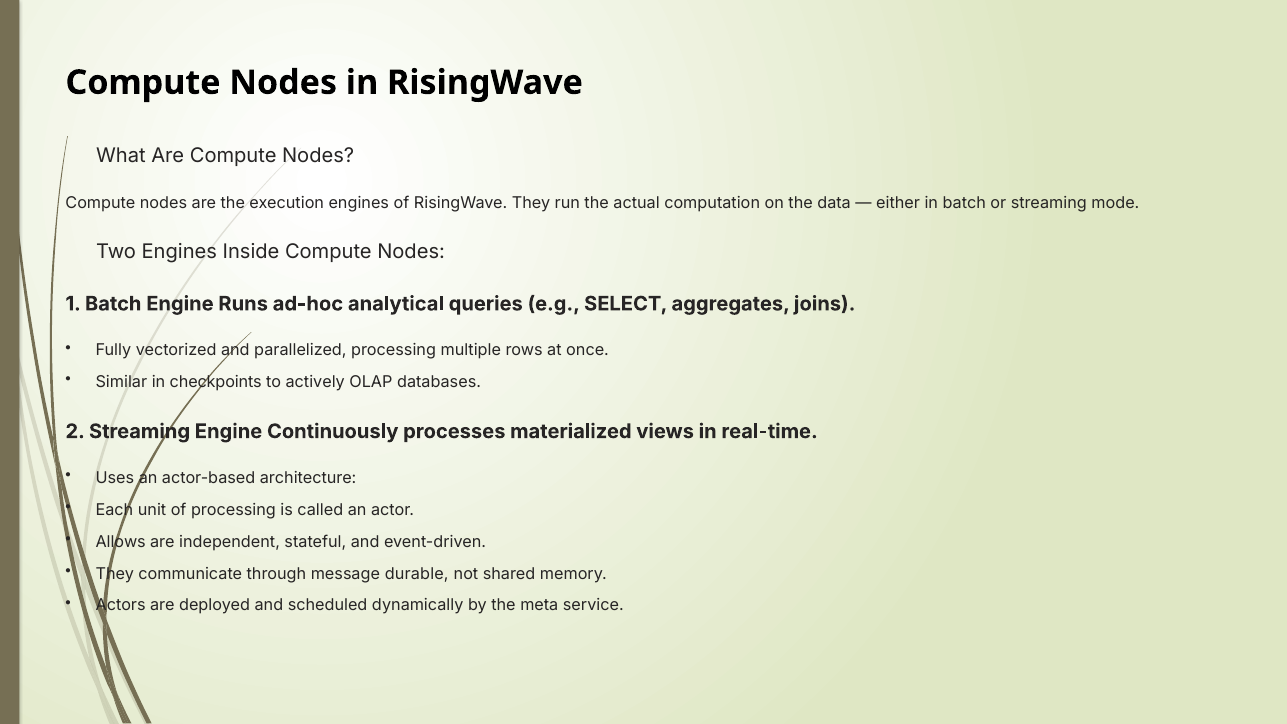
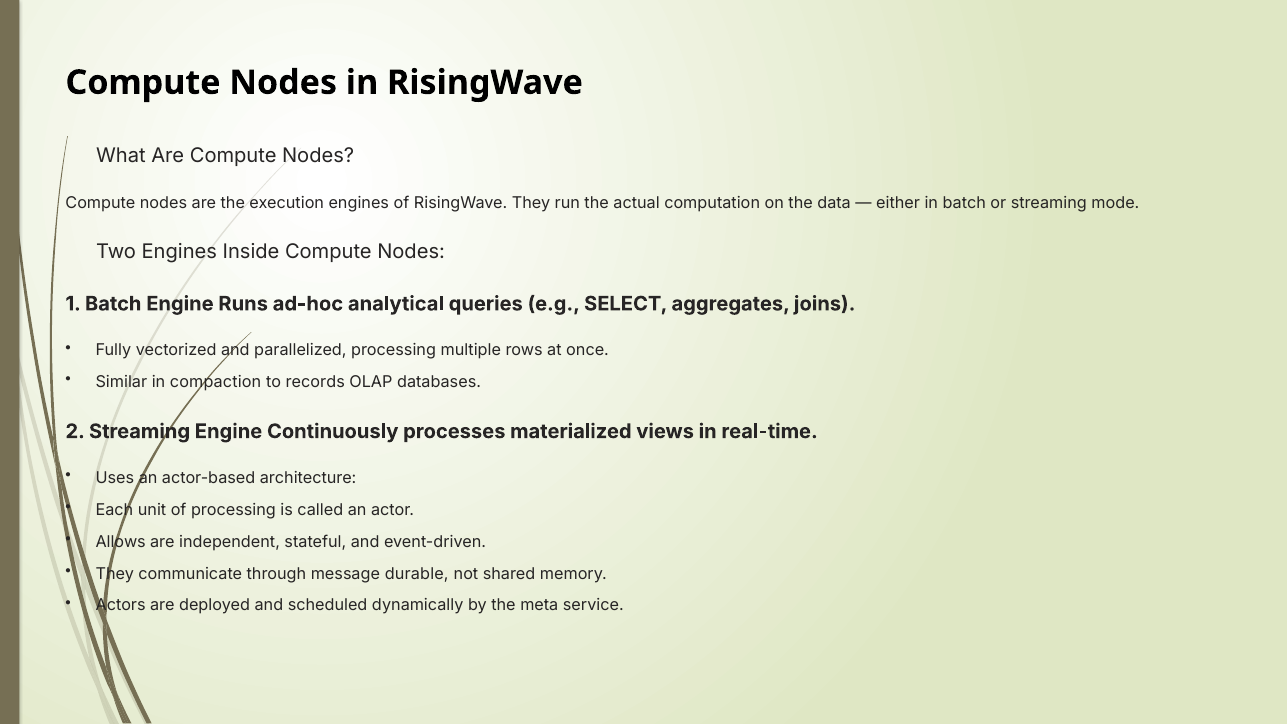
checkpoints: checkpoints -> compaction (216, 382)
actively: actively -> records (315, 382)
